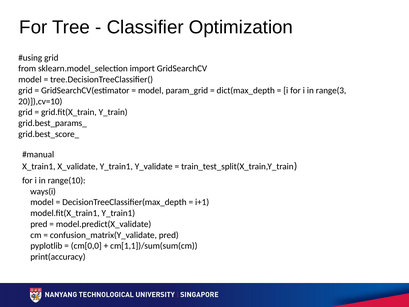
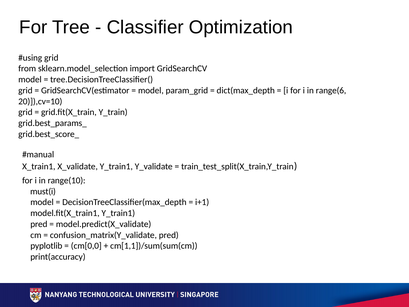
range(3: range(3 -> range(6 (331, 90)
ways(i: ways(i -> must(i (43, 191)
